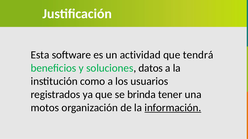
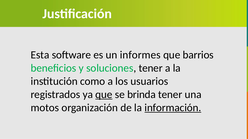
actividad: actividad -> informes (140, 55)
tendrá: tendrá -> barrios (198, 55)
soluciones datos: datos -> tener (151, 68)
que underline: none -> present (104, 95)
